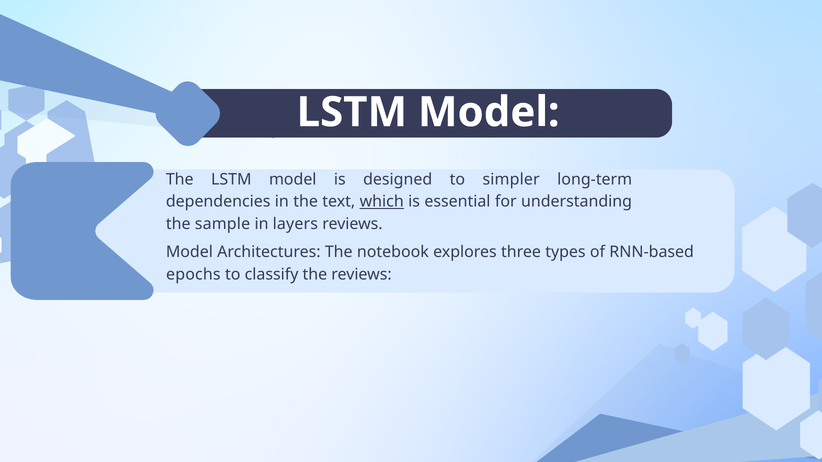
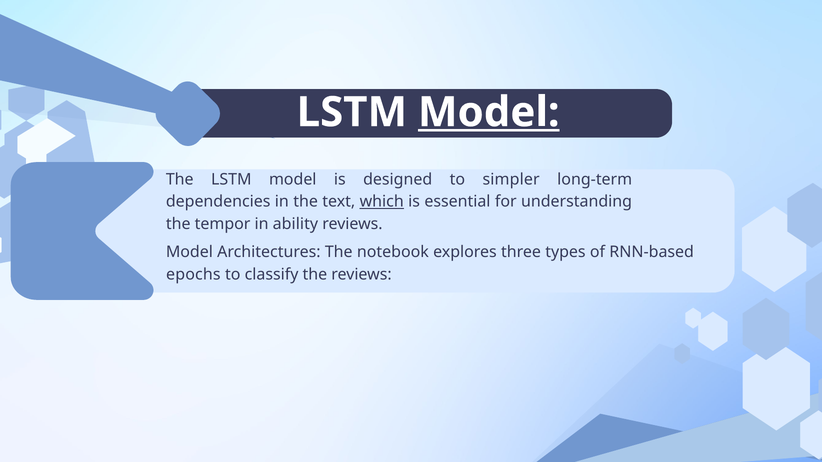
Model underline: none -> present (489, 112)
sample: sample -> tempor (223, 224)
layers: layers -> ability (295, 224)
